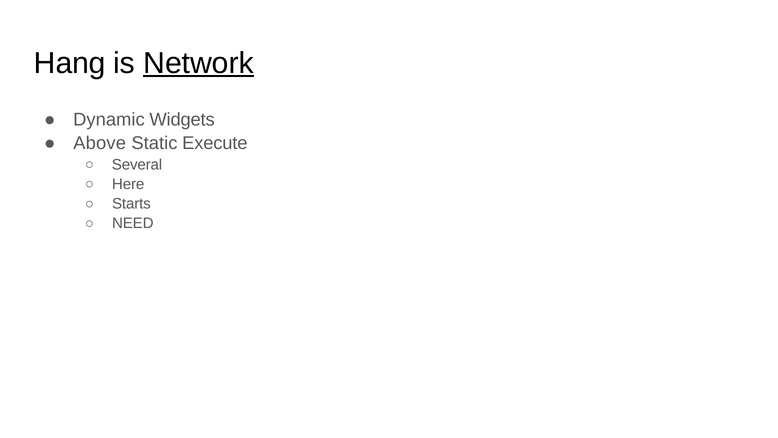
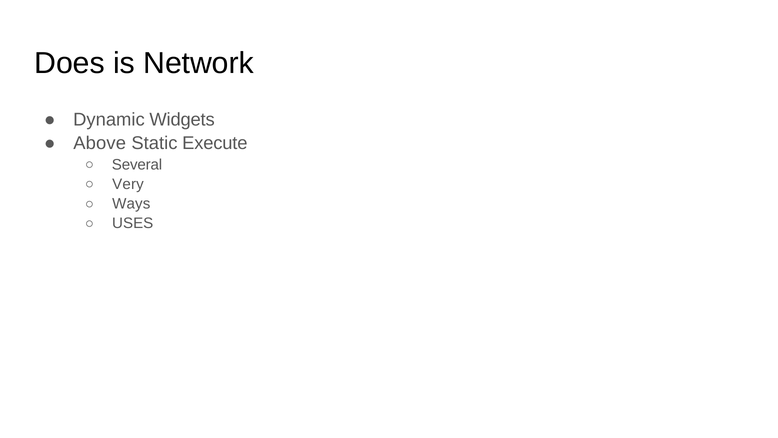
Hang: Hang -> Does (70, 63)
Network underline: present -> none (199, 63)
Here: Here -> Very (128, 184)
Starts: Starts -> Ways (131, 204)
NEED: NEED -> USES (133, 223)
